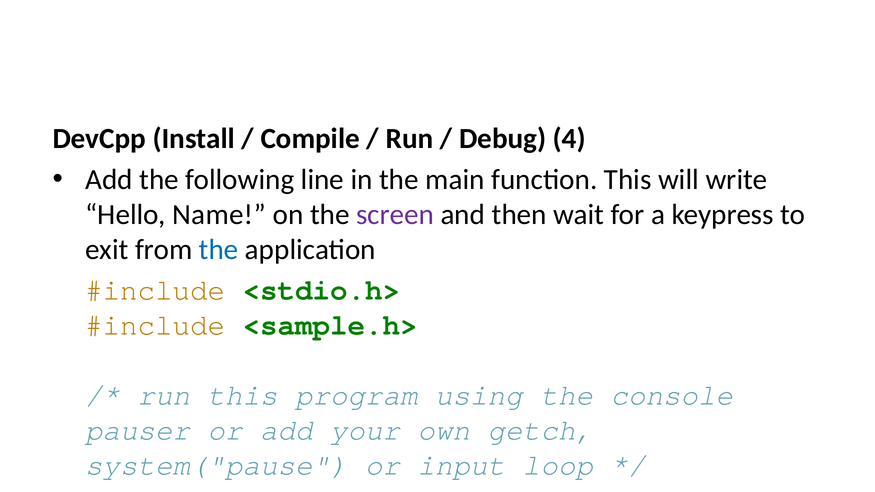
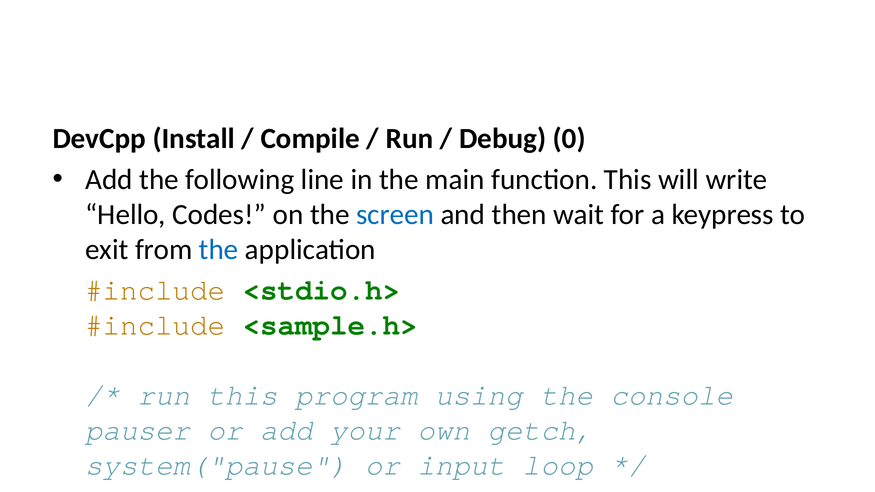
Debug 4: 4 -> 0 (569, 139)
Name: Name -> Codes (219, 215)
screen colour: purple -> blue (395, 215)
